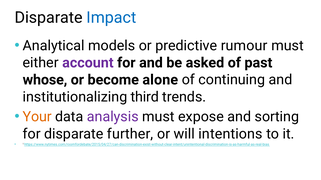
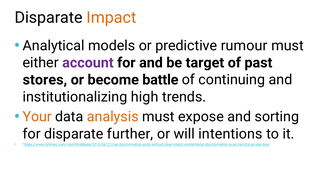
Impact colour: blue -> orange (111, 18)
asked: asked -> target (205, 63)
whose: whose -> stores (45, 80)
alone: alone -> battle (160, 80)
third: third -> high (145, 97)
analysis colour: purple -> orange (113, 117)
